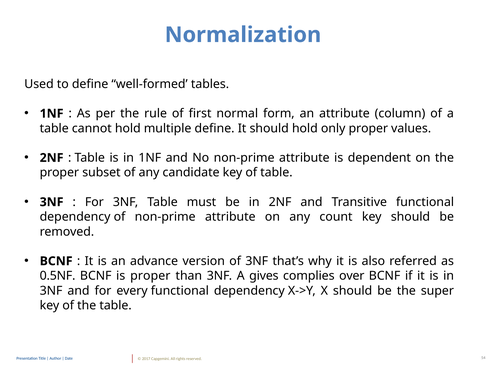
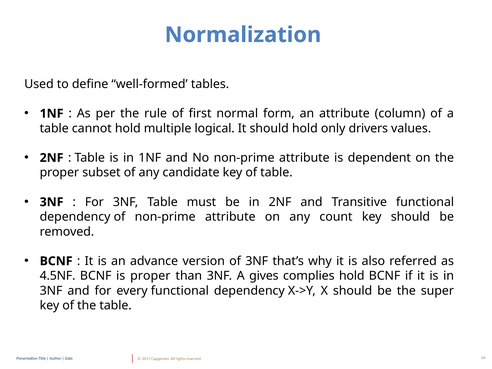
multiple define: define -> logical (215, 128)
only proper: proper -> drivers (368, 128)
0.5NF: 0.5NF -> 4.5NF (58, 276)
complies over: over -> hold (352, 276)
